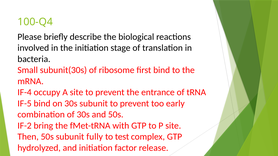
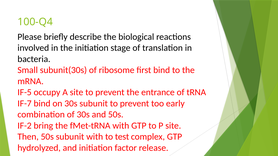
IF-4: IF-4 -> IF-5 (25, 93)
IF-5: IF-5 -> IF-7 (25, 104)
subunit fully: fully -> with (95, 137)
